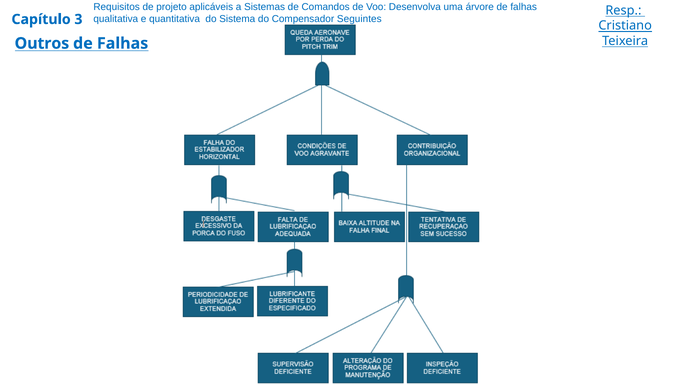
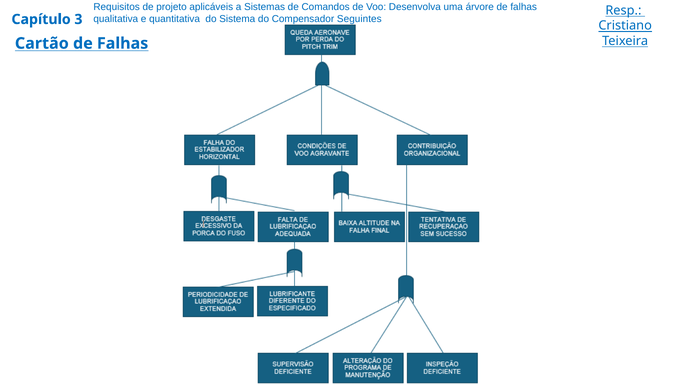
Outros: Outros -> Cartão (42, 43)
